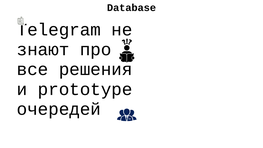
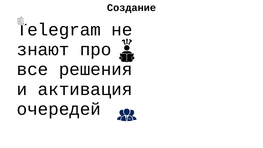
Database: Database -> Создание (131, 8)
prototype: prototype -> активация (85, 89)
